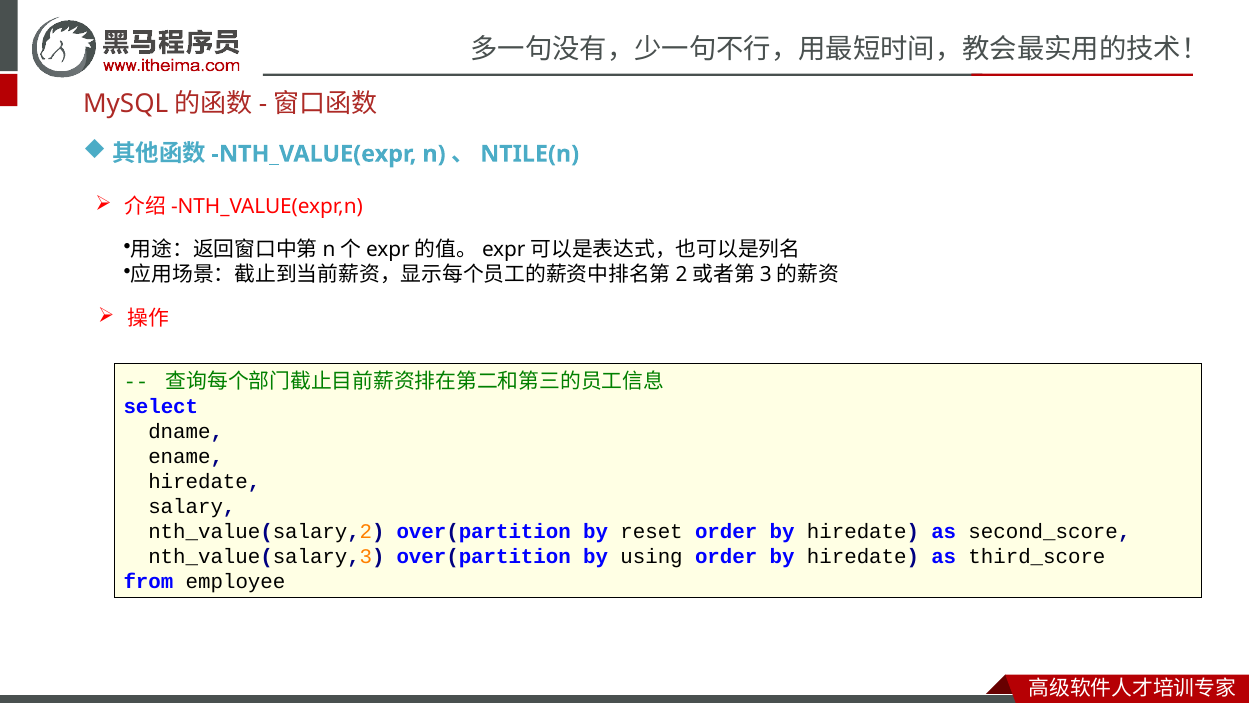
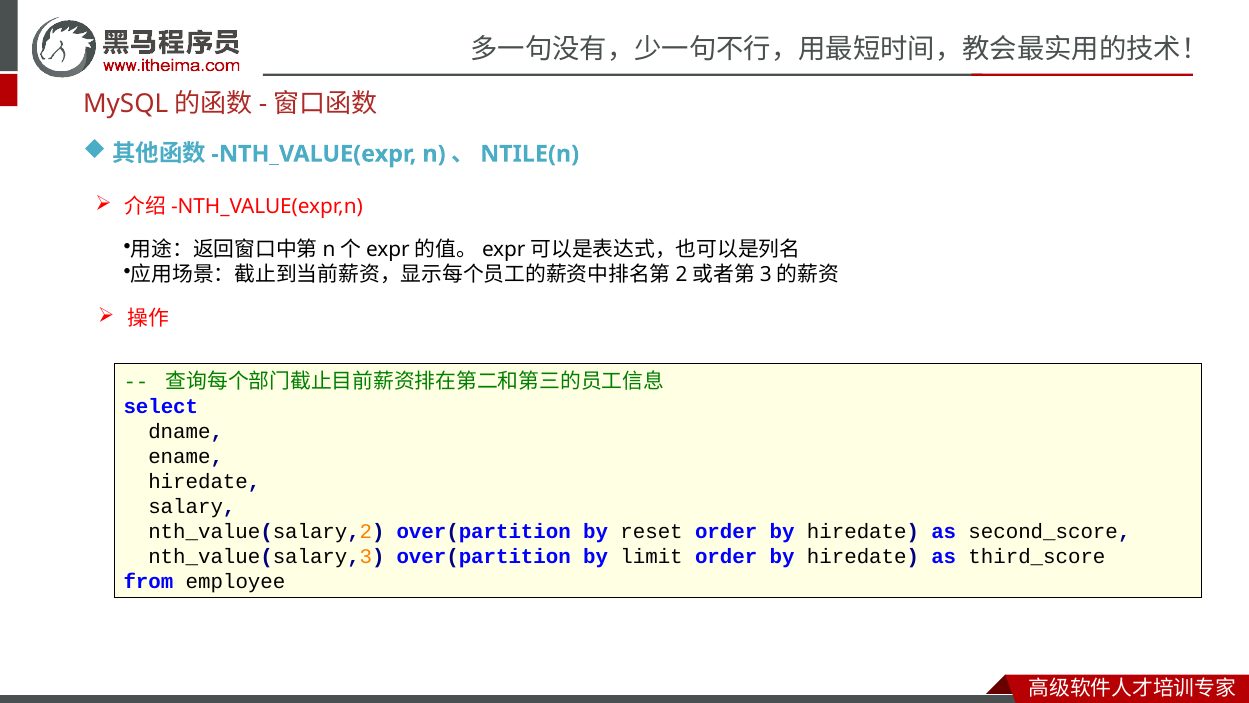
using: using -> limit (652, 556)
